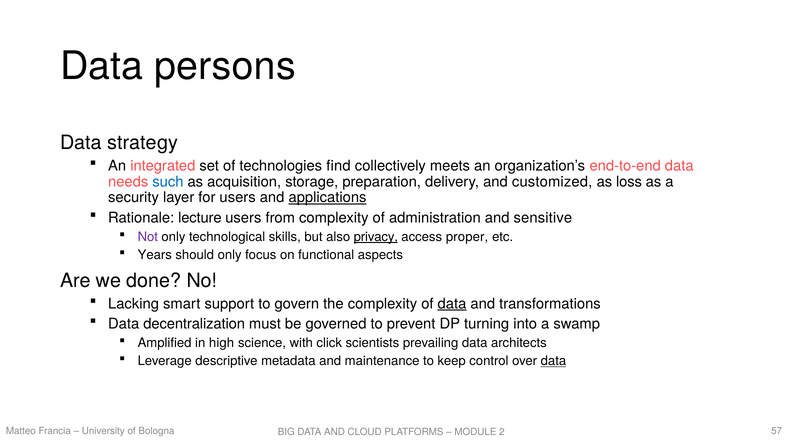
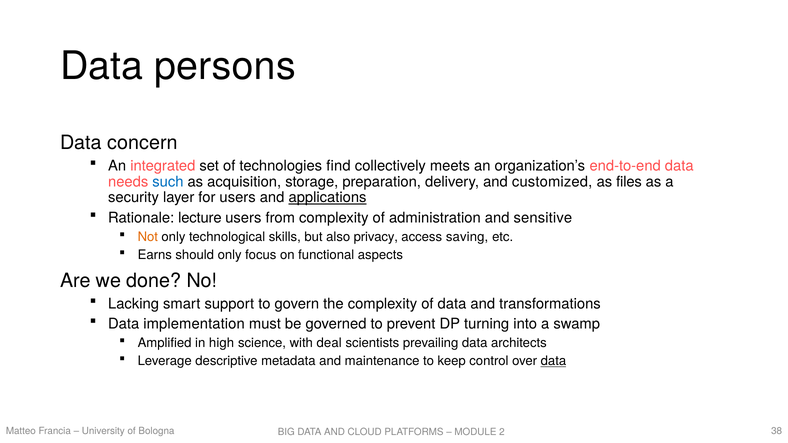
strategy: strategy -> concern (143, 143)
loss: loss -> files (629, 182)
Not colour: purple -> orange (148, 237)
privacy underline: present -> none (376, 237)
proper: proper -> saving (467, 237)
Years: Years -> Earns (155, 255)
data underline: present -> none (452, 304)
decentralization: decentralization -> implementation (194, 324)
click: click -> deal (329, 343)
57: 57 -> 38 (777, 431)
